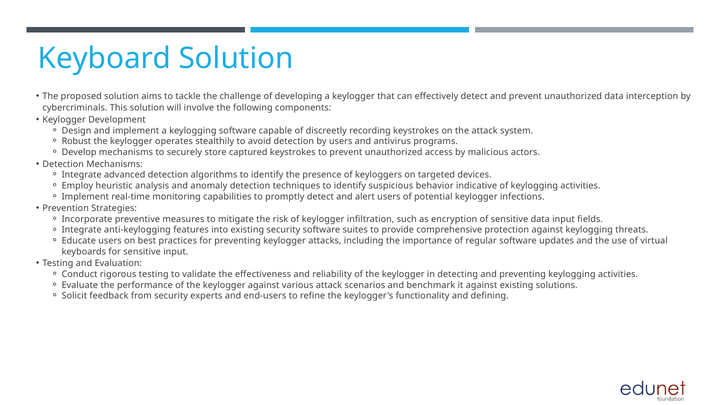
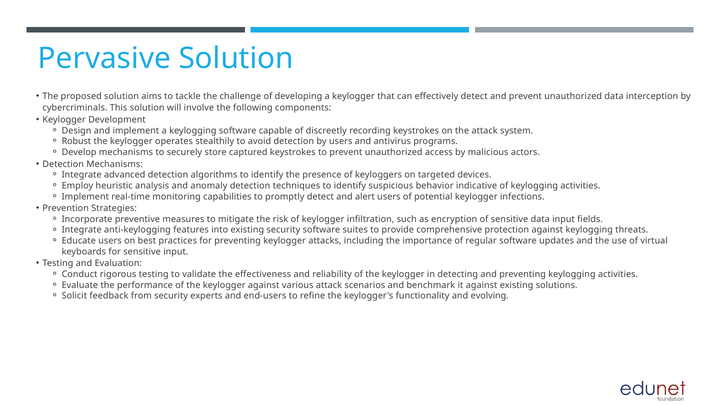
Keyboard: Keyboard -> Pervasive (104, 59)
defining: defining -> evolving (490, 296)
